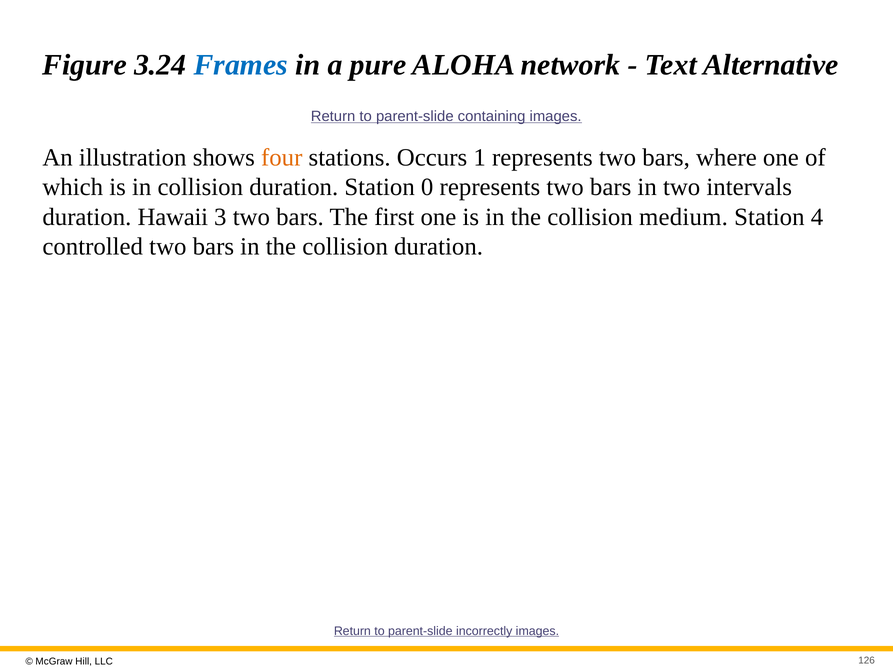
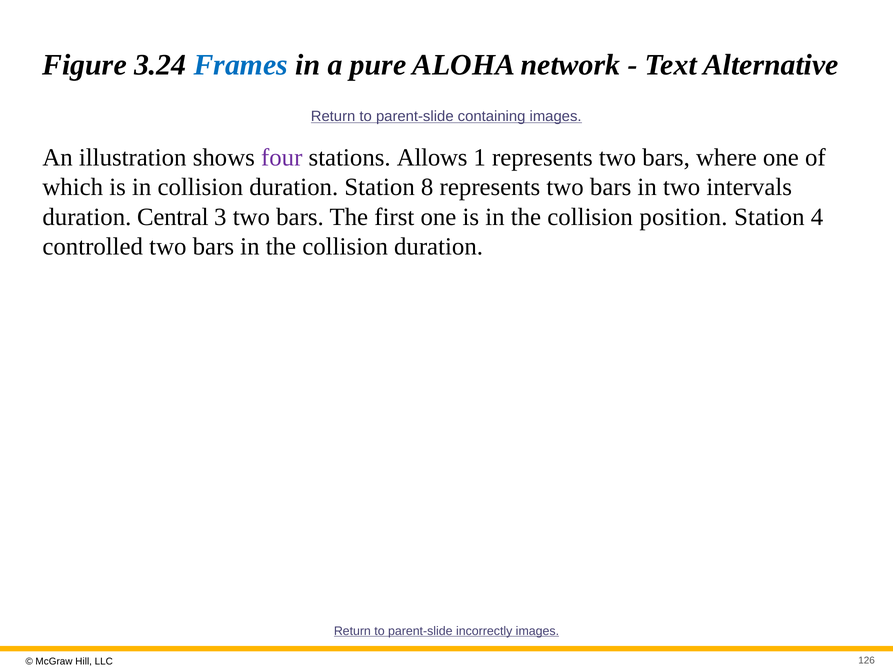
four colour: orange -> purple (282, 158)
Occurs: Occurs -> Allows (432, 158)
0: 0 -> 8 (427, 187)
Hawaii: Hawaii -> Central (173, 217)
medium: medium -> position (683, 217)
